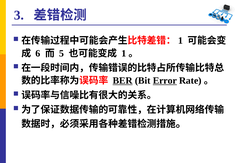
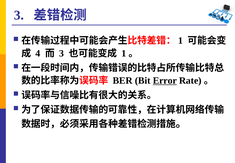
6: 6 -> 4 (38, 53)
5: 5 -> 3 (62, 53)
BER underline: present -> none (123, 80)
